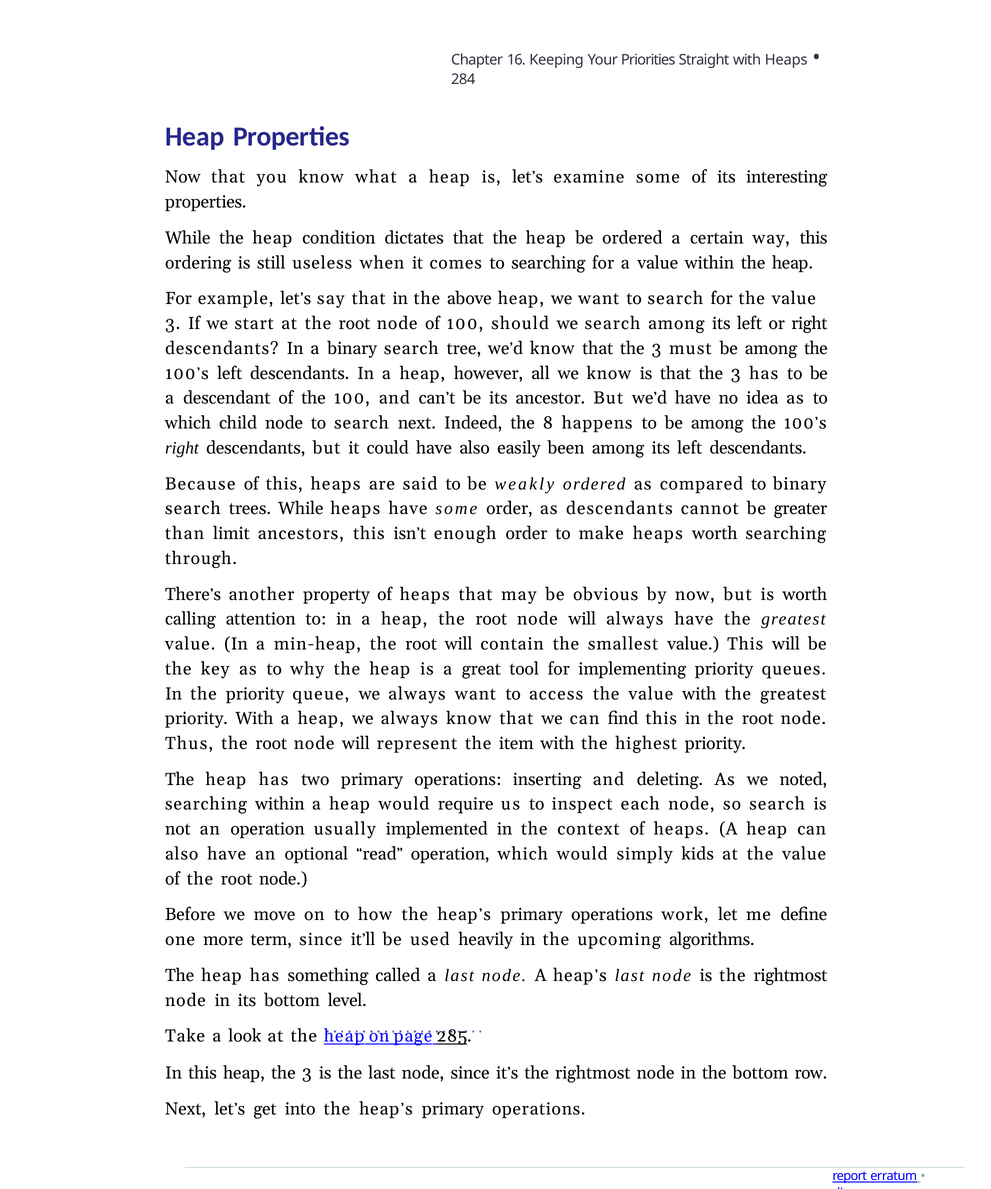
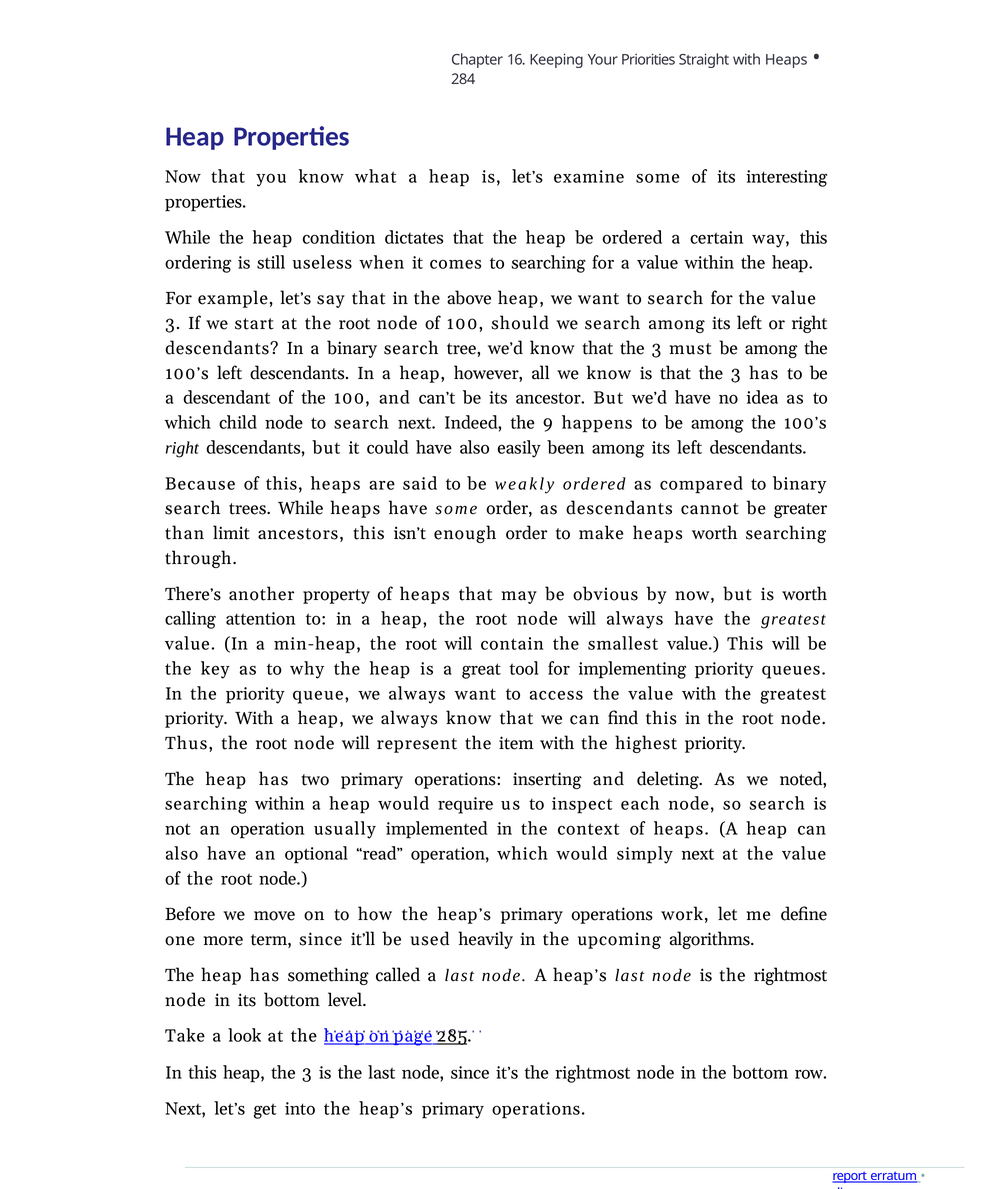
8: 8 -> 9 (548, 423)
simply kids: kids -> next (698, 854)
